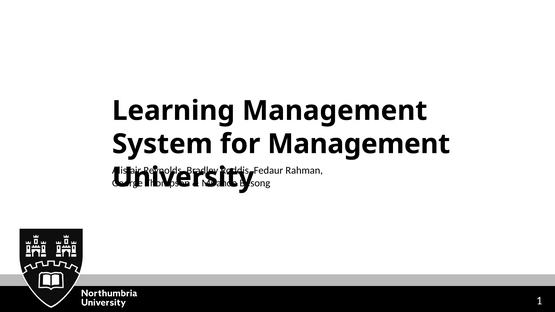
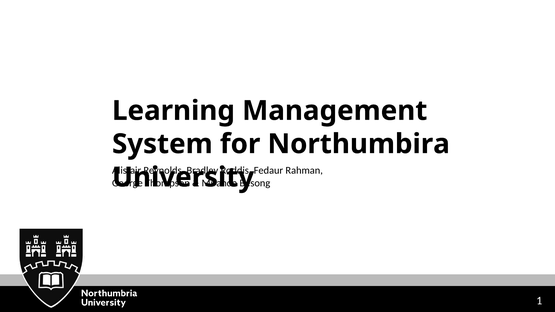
for Management: Management -> Northumbira (359, 144)
